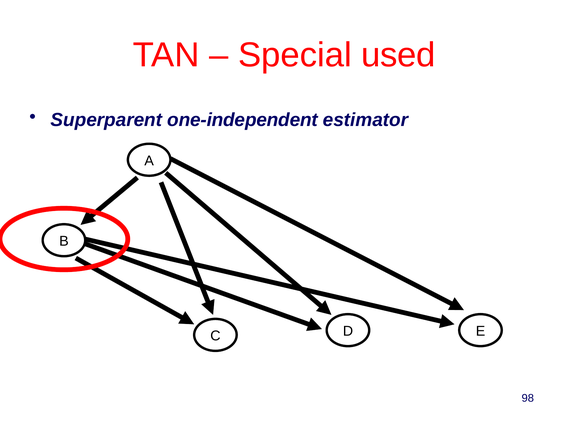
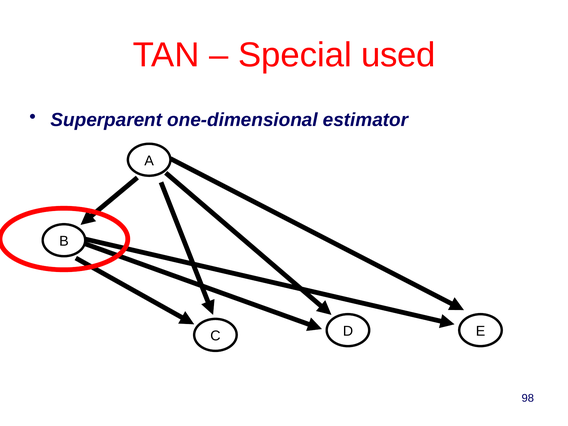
one-independent: one-independent -> one-dimensional (242, 120)
